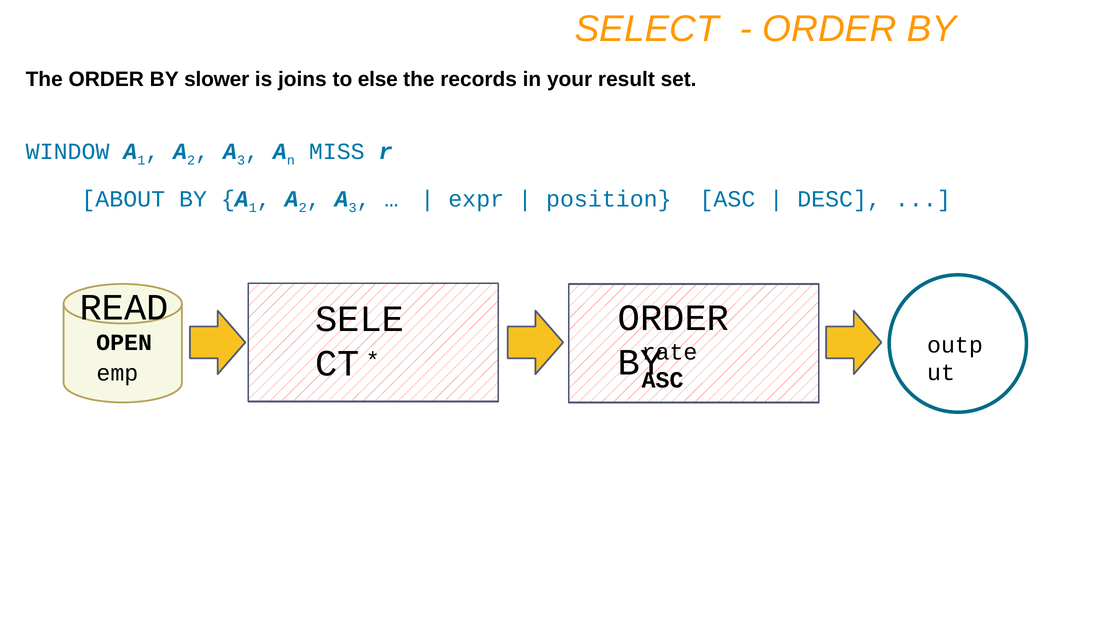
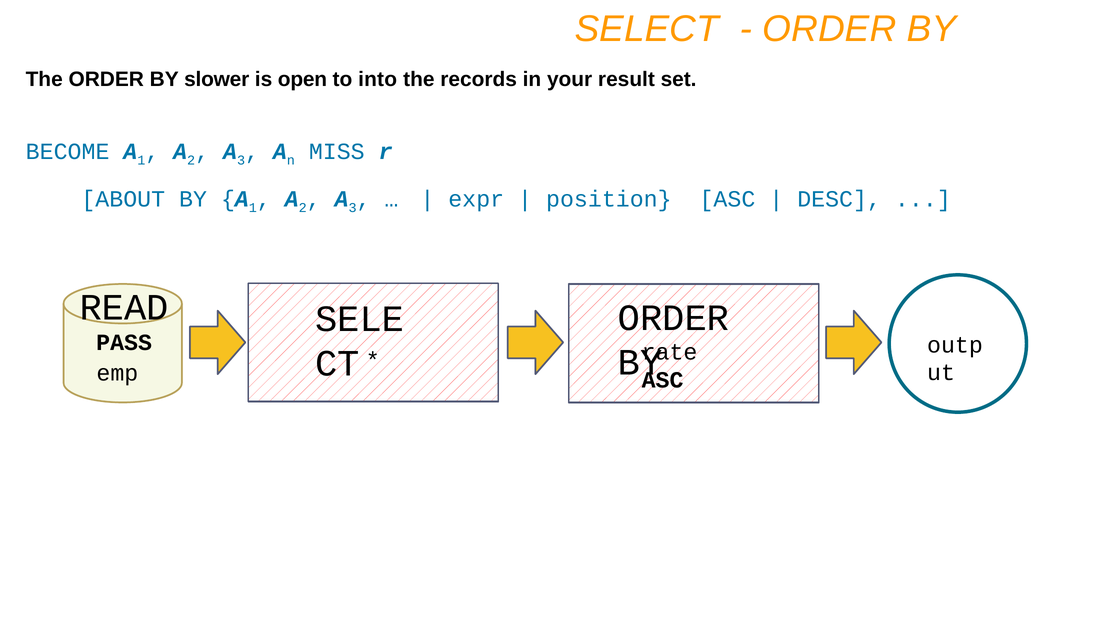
joins: joins -> open (302, 79)
else: else -> into (378, 79)
WINDOW: WINDOW -> BECOME (68, 151)
OPEN: OPEN -> PASS (124, 342)
